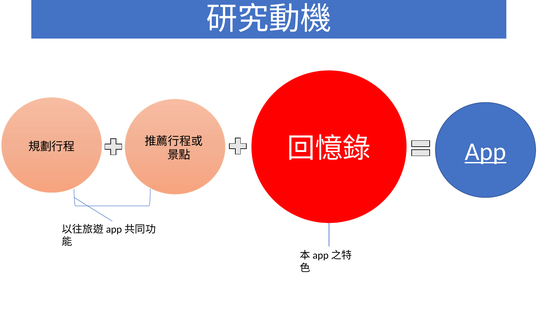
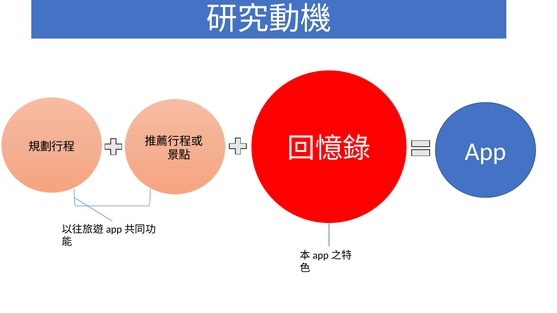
App underline: present -> none (486, 152)
